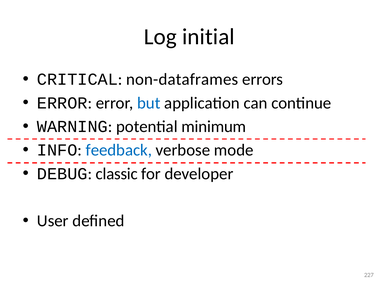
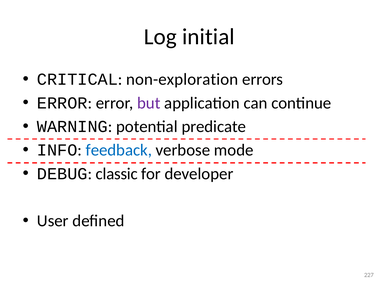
non-dataframes: non-dataframes -> non-exploration (182, 80)
but colour: blue -> purple (149, 103)
minimum: minimum -> predicate (214, 127)
